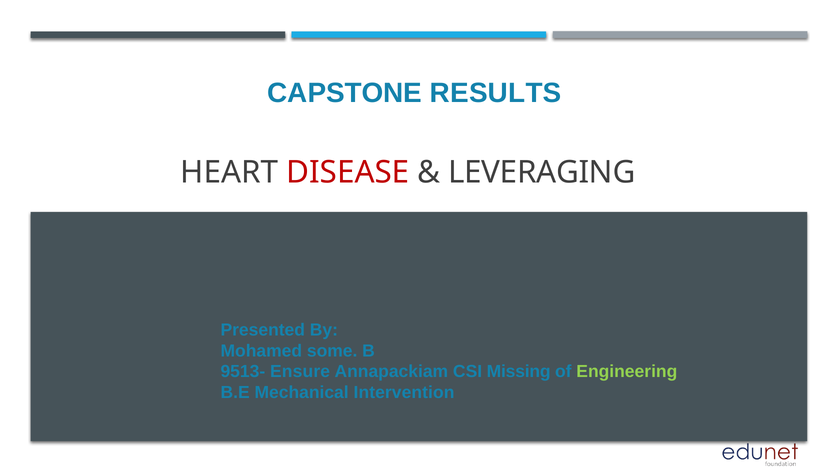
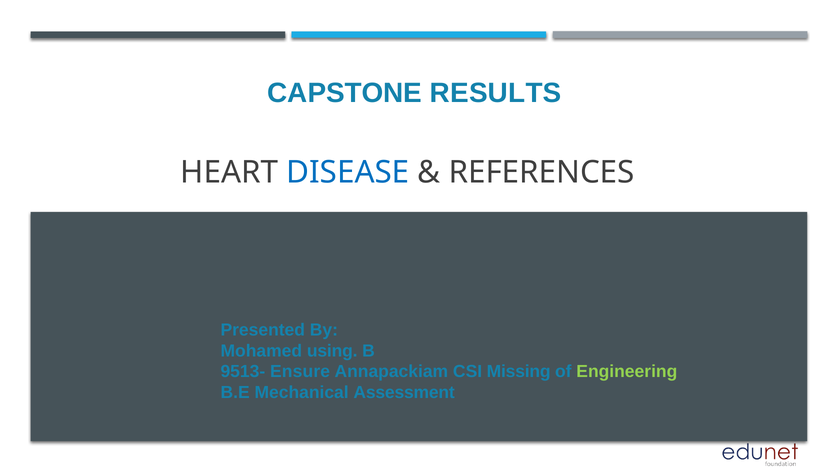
DISEASE colour: red -> blue (348, 173)
LEVERAGING: LEVERAGING -> REFERENCES (542, 173)
some: some -> using (332, 351)
Intervention: Intervention -> Assessment (404, 393)
